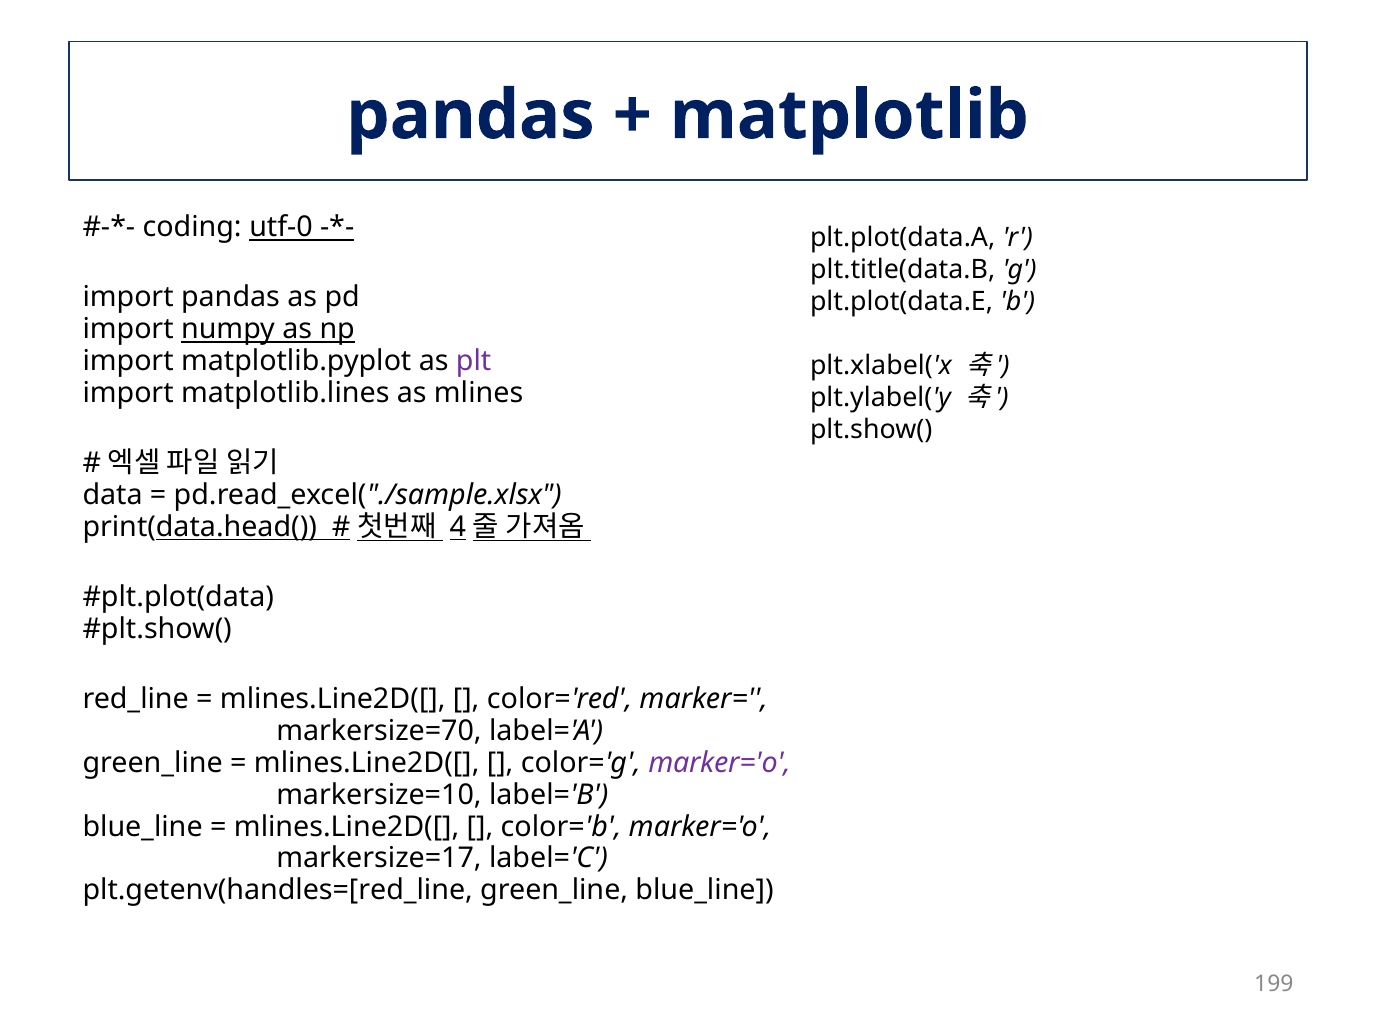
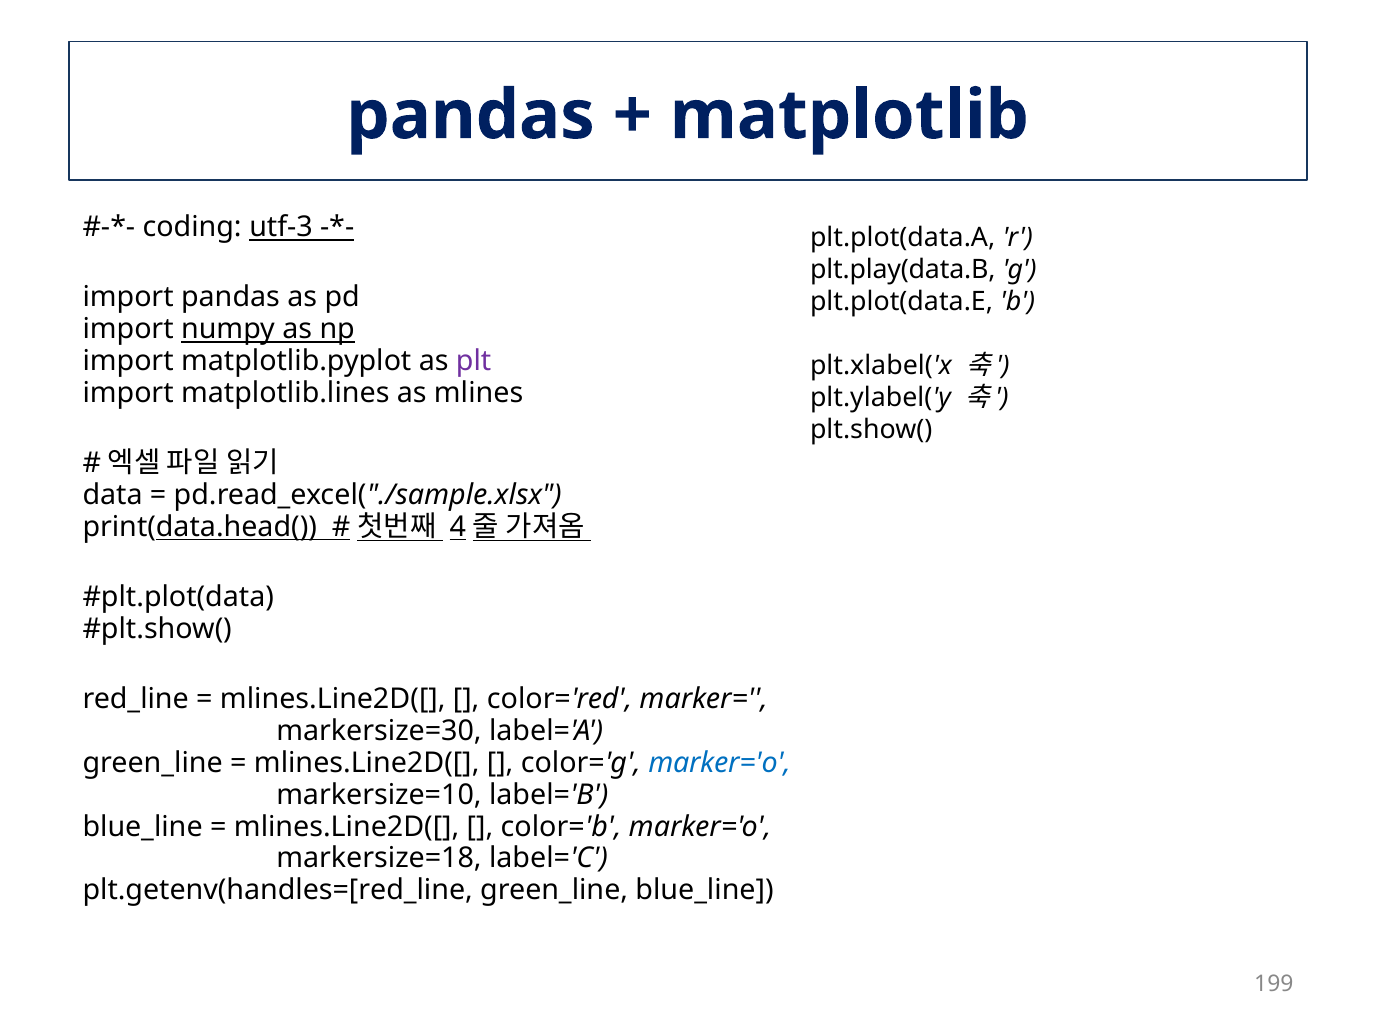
utf-0: utf-0 -> utf-3 (281, 227)
plt.title(data.B: plt.title(data.B -> plt.play(data.B (903, 269)
markersize=70: markersize=70 -> markersize=30 (379, 731)
marker='o colour: purple -> blue (720, 763)
markersize=17: markersize=17 -> markersize=18 (379, 858)
